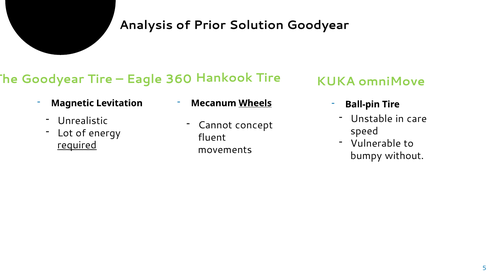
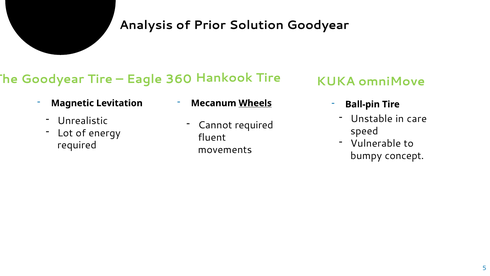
Cannot concept: concept -> required (254, 125)
required underline: present -> none (77, 145)
without: without -> concept (404, 155)
